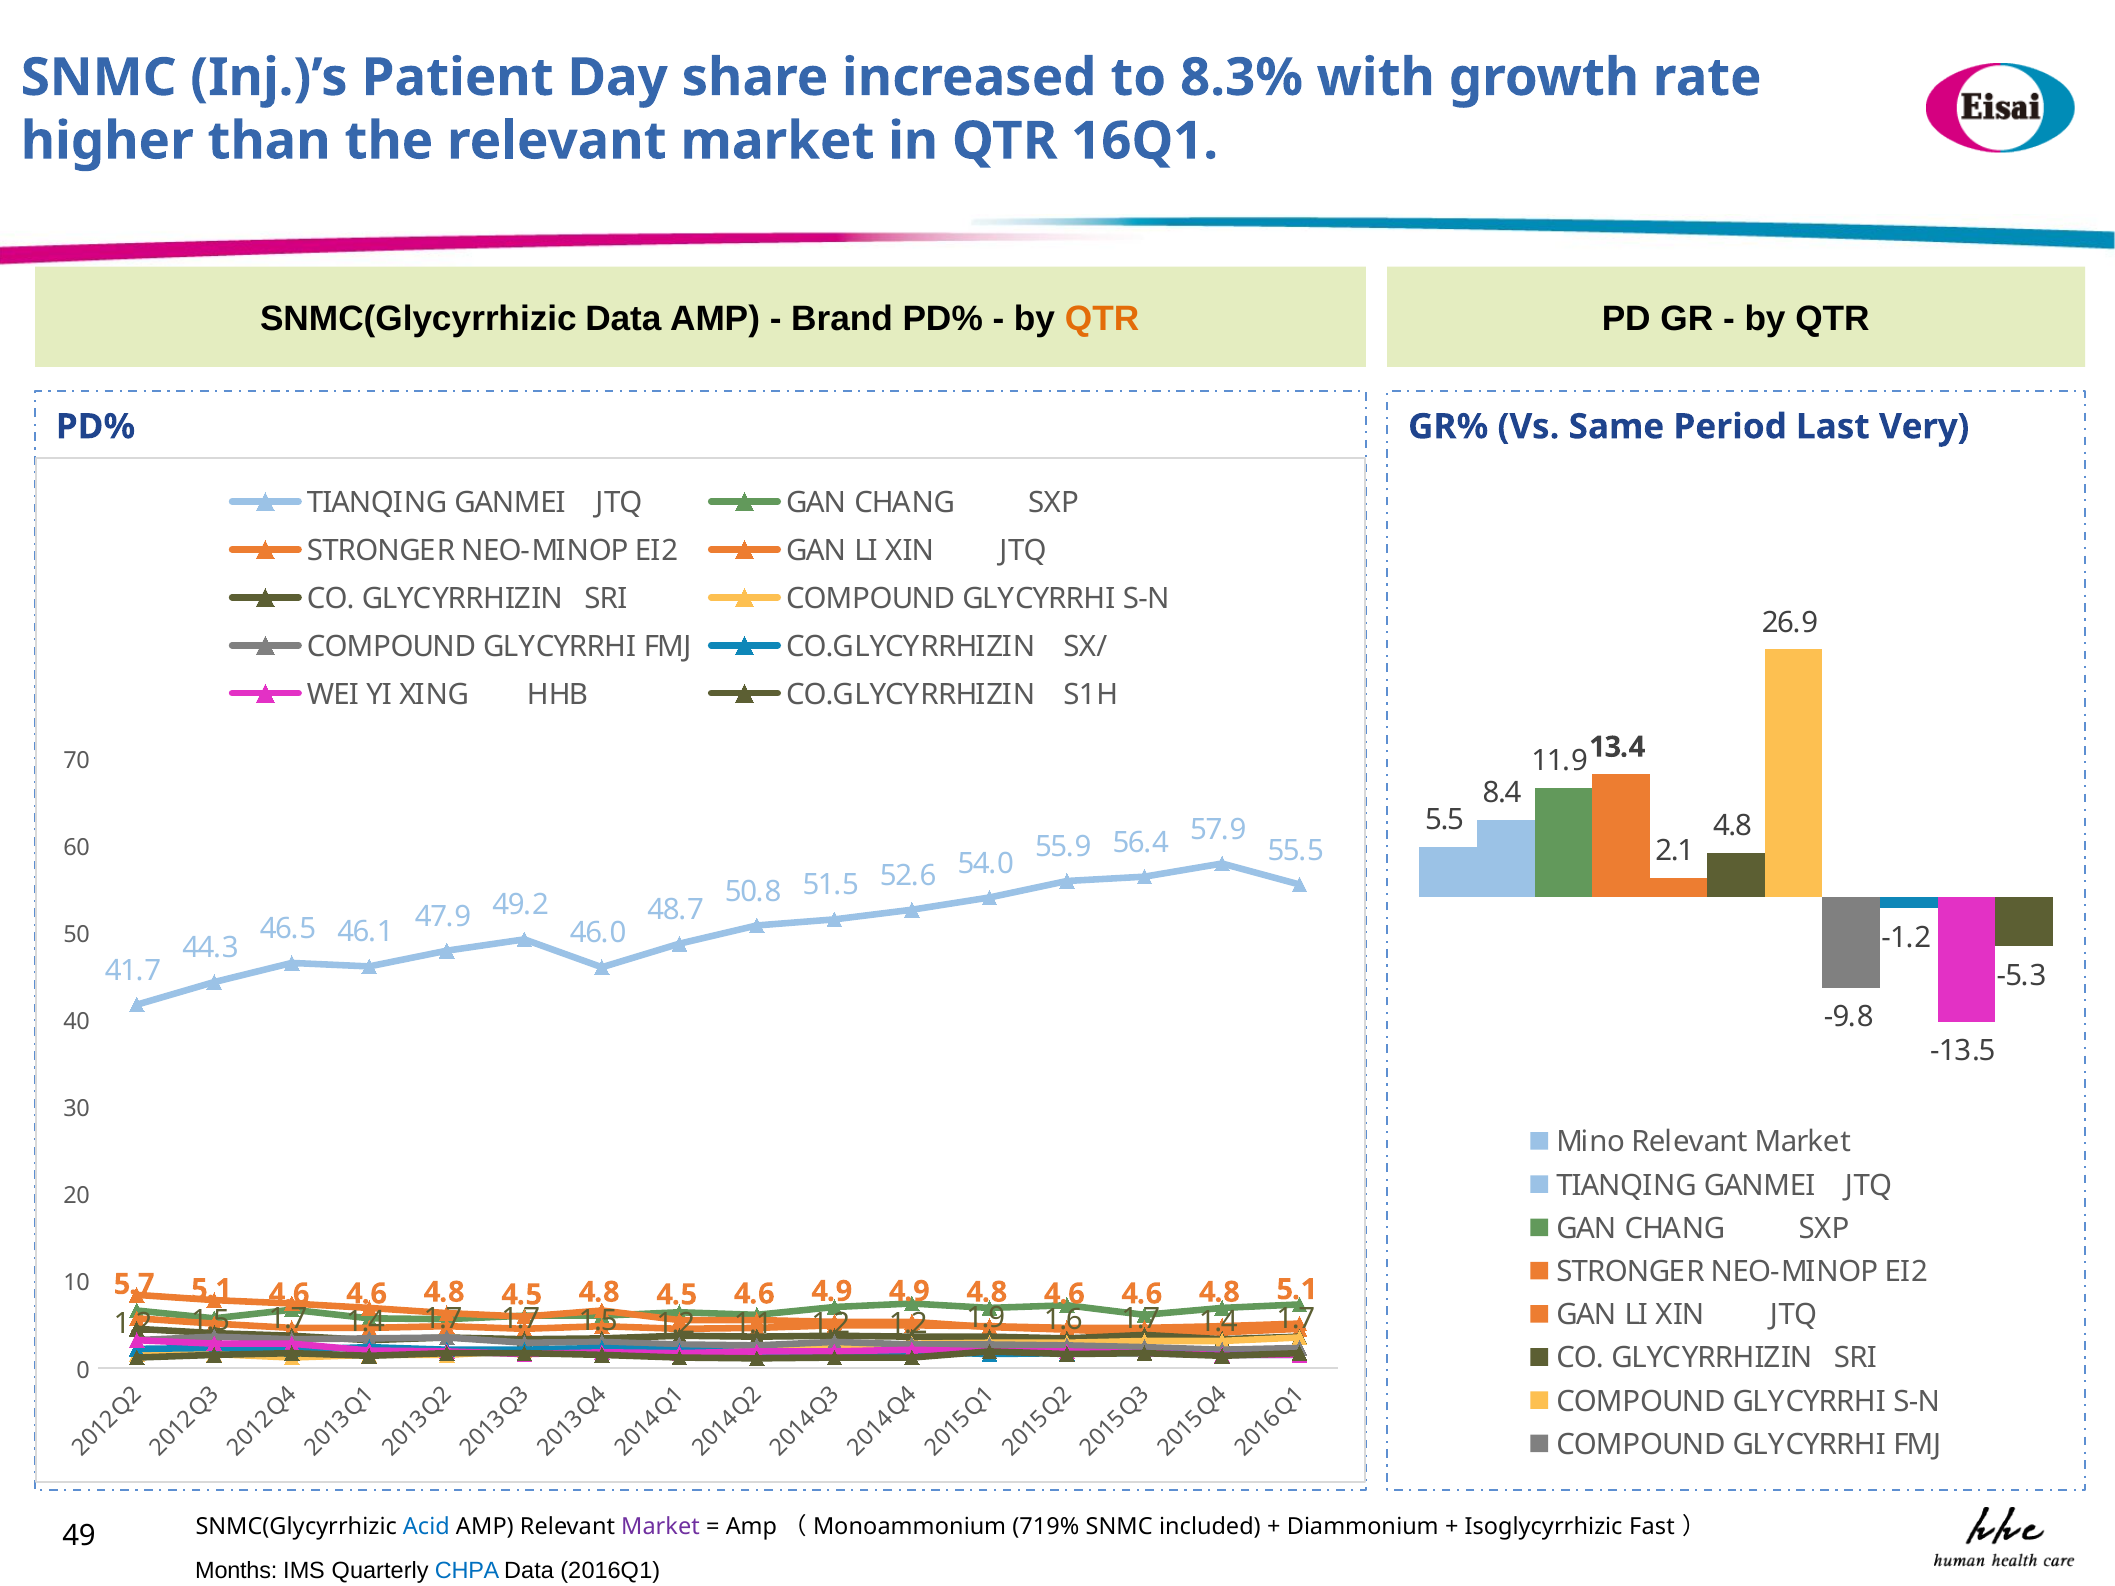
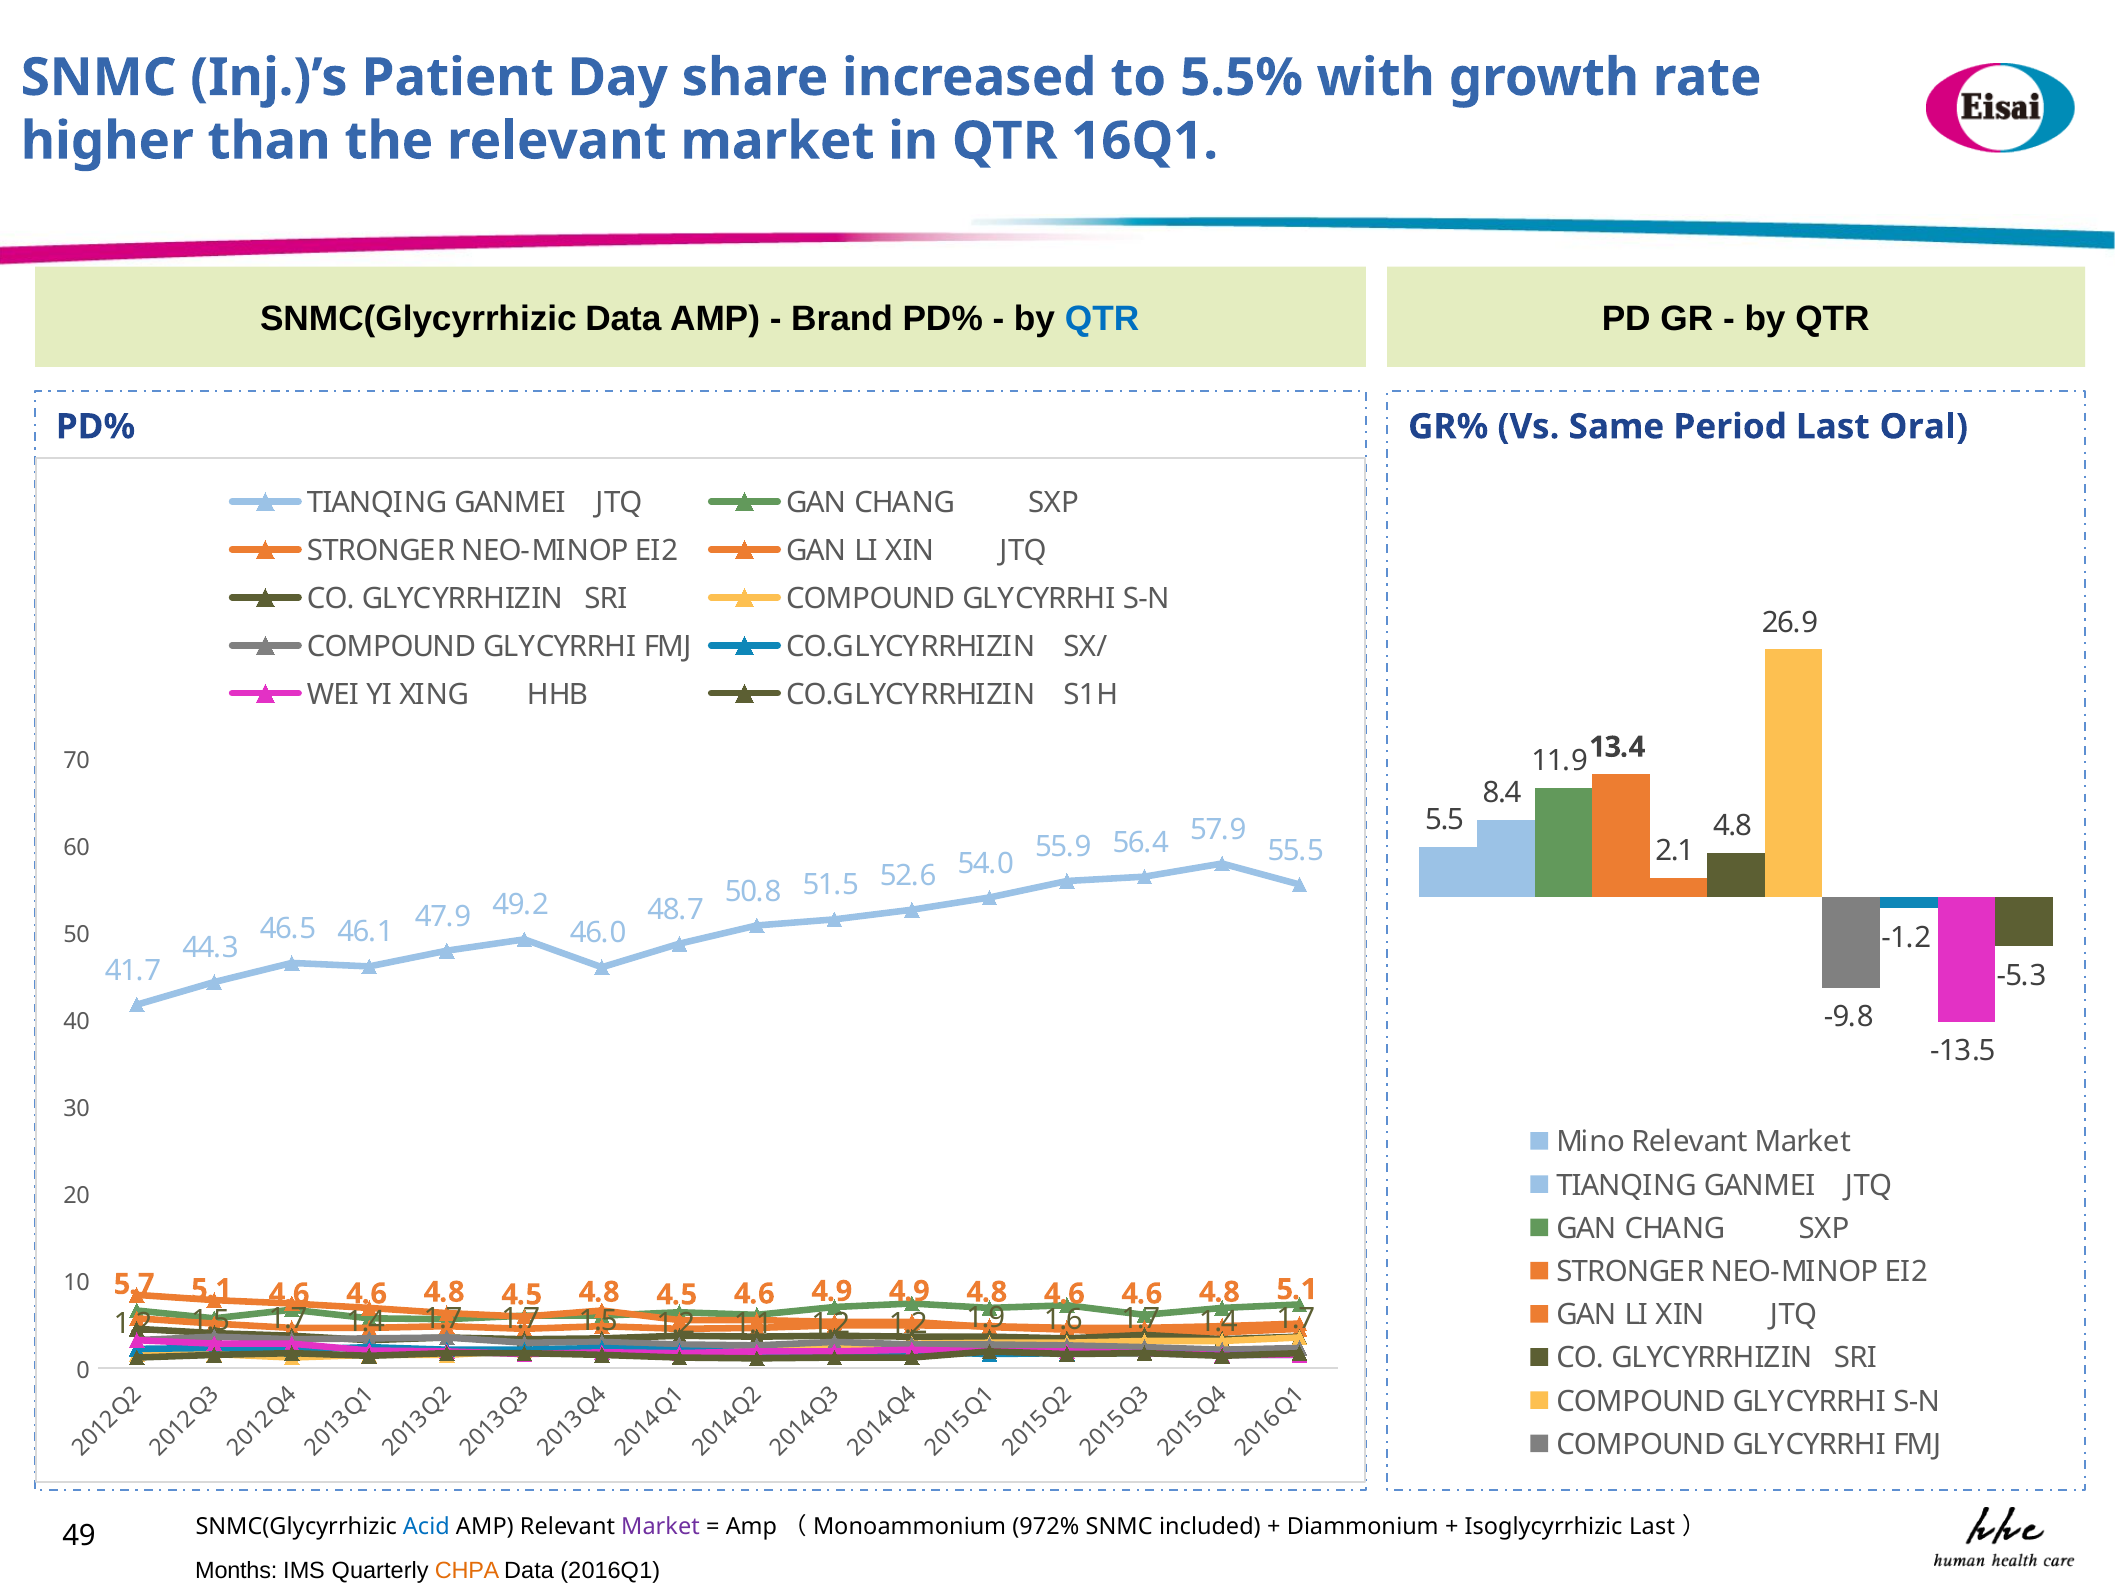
8.3%: 8.3% -> 5.5% (1242, 78)
QTR colour: orange -> blue (1102, 319)
Very: Very -> Oral (1924, 427)
719%: 719% -> 972% (1046, 1527)
Isoglycyrrhizic Fast: Fast -> Last (1652, 1527)
CHPA colour: blue -> orange (467, 1571)
